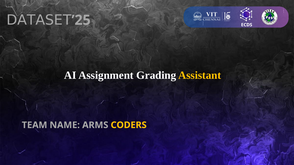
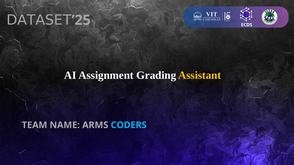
CODERS colour: yellow -> light blue (129, 125)
